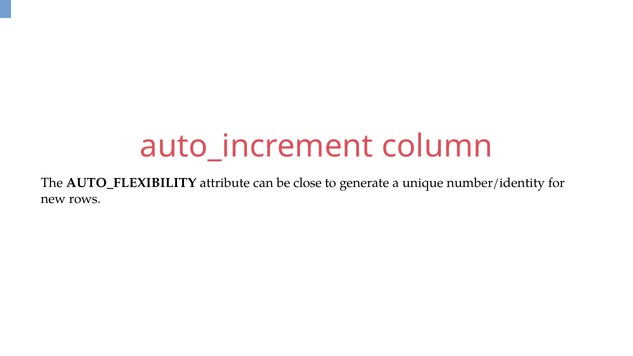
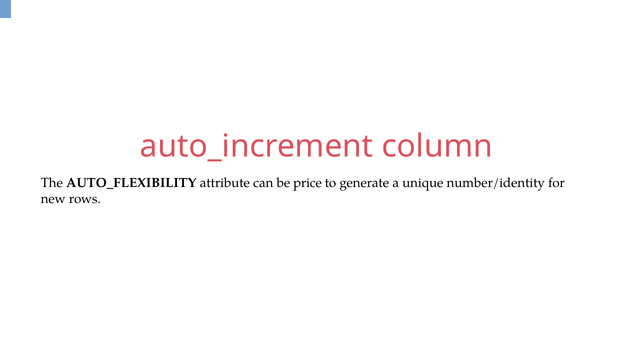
close: close -> price (308, 183)
